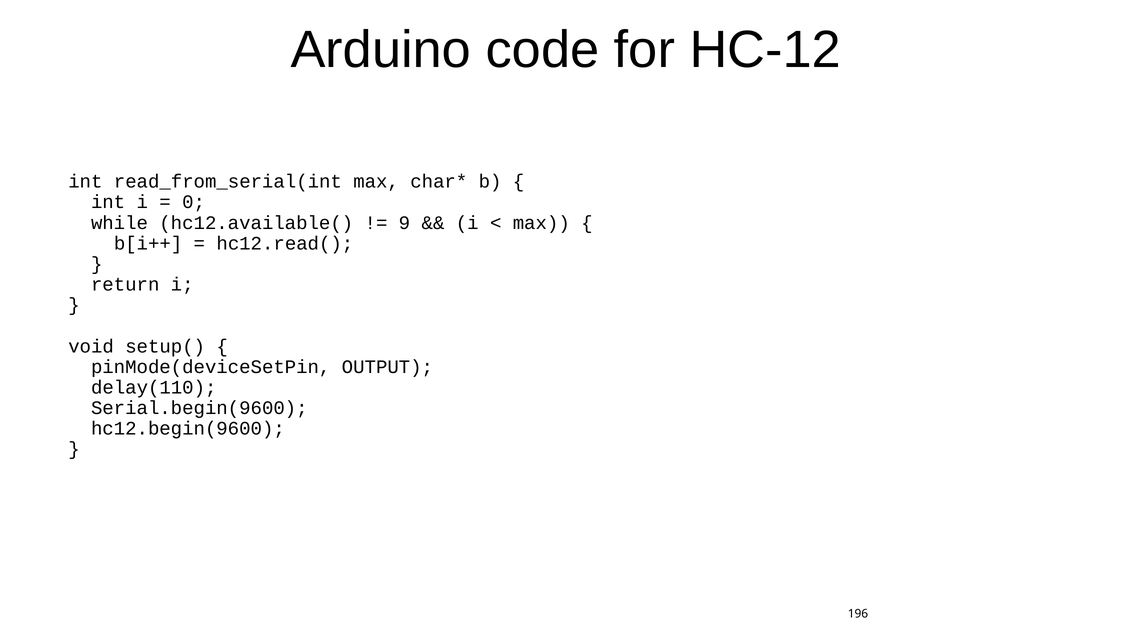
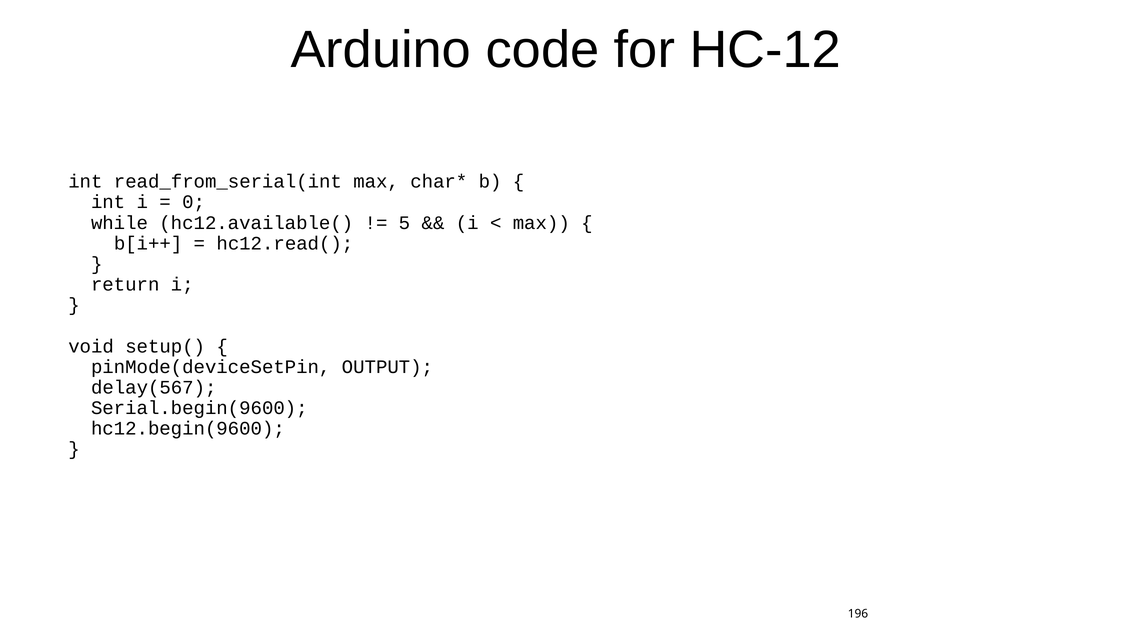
9: 9 -> 5 (404, 223)
delay(110: delay(110 -> delay(567 (154, 387)
